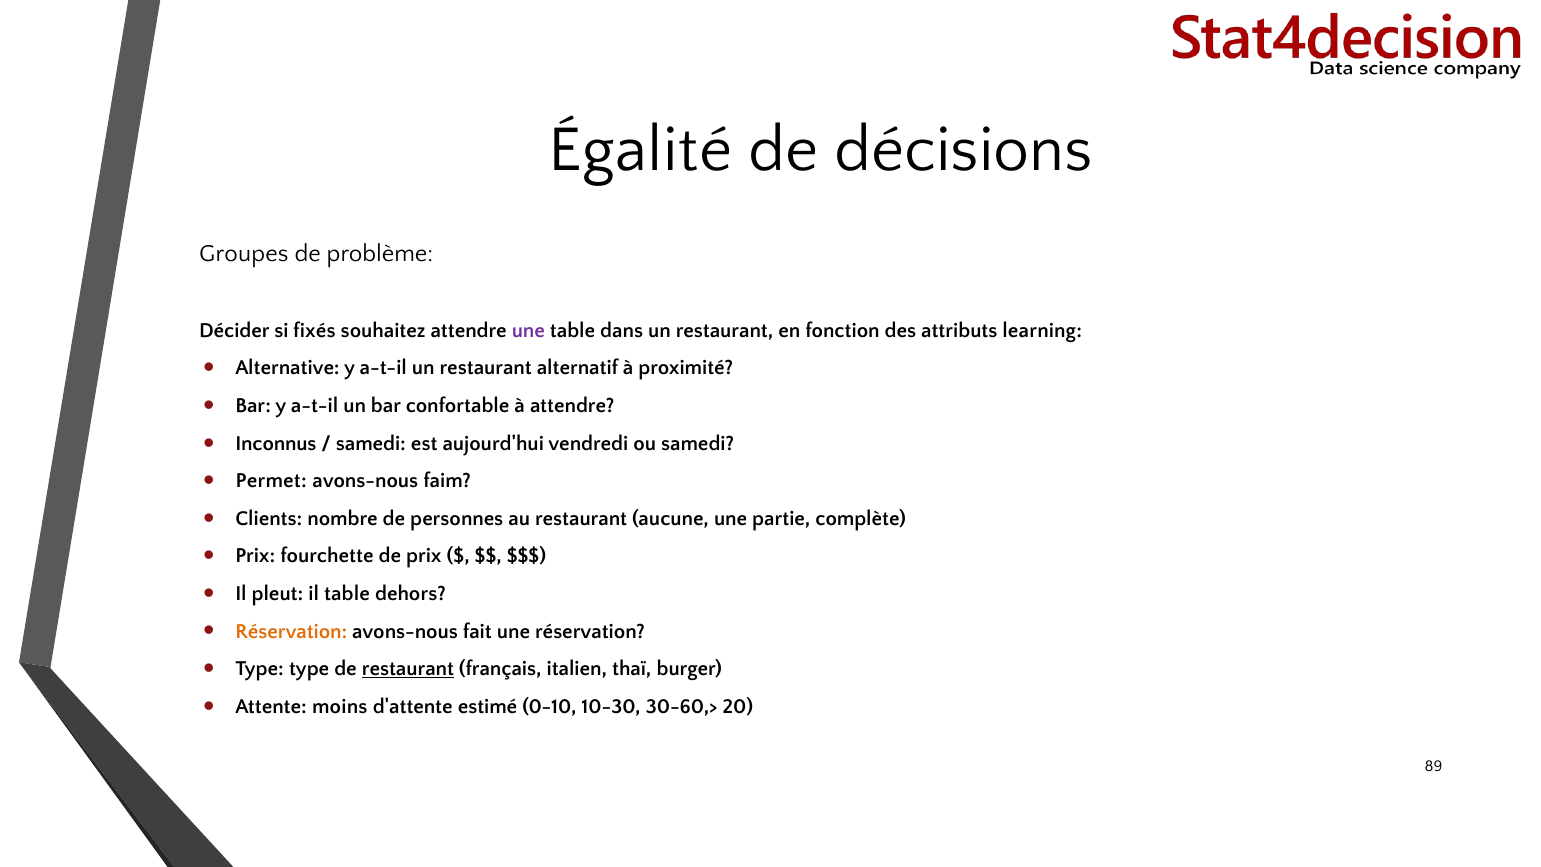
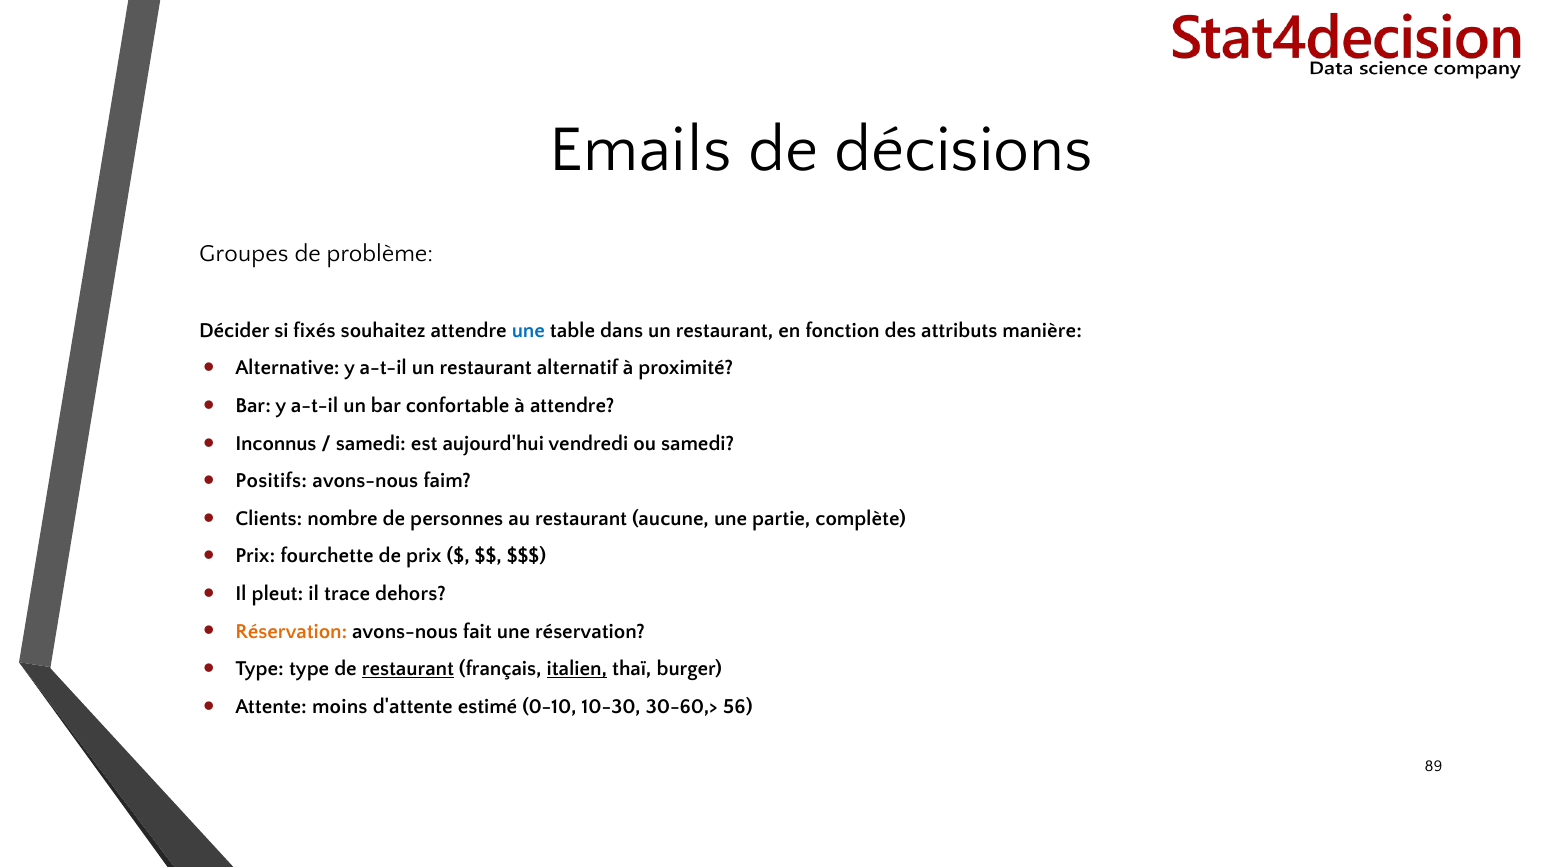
Égalité: Égalité -> Emails (640, 149)
une colour: purple -> blue (528, 330)
learning: learning -> manière (1042, 330)
Permet: Permet -> Positifs (271, 481)
il table: table -> trace (347, 593)
italien underline: none -> present (577, 669)
20: 20 -> 56 (738, 706)
